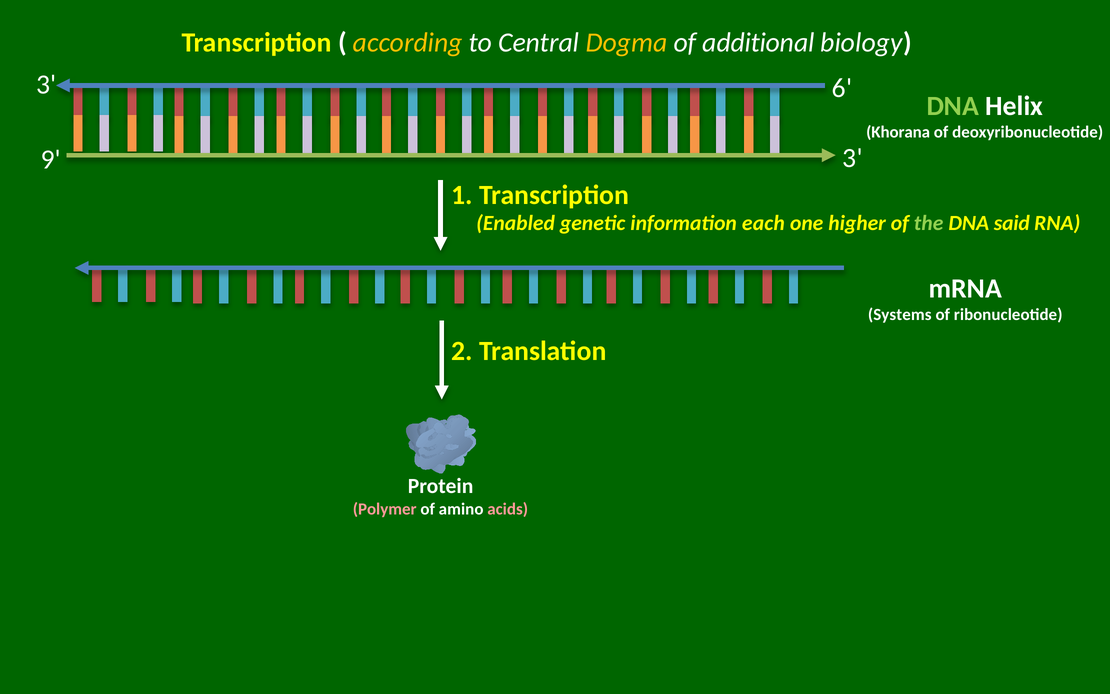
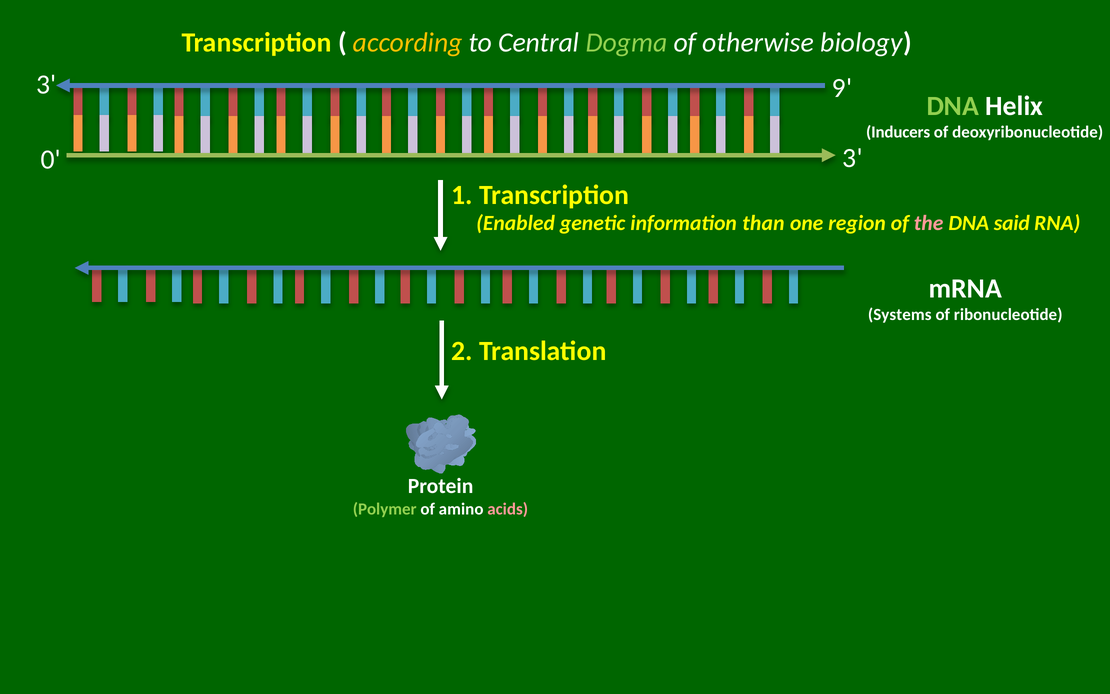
Dogma colour: yellow -> light green (626, 43)
additional: additional -> otherwise (758, 43)
6: 6 -> 9 (842, 88)
Khorana: Khorana -> Inducers (898, 132)
9: 9 -> 0 (51, 159)
each: each -> than (763, 223)
higher: higher -> region (857, 223)
the colour: light green -> pink (929, 223)
Polymer colour: pink -> light green (385, 509)
